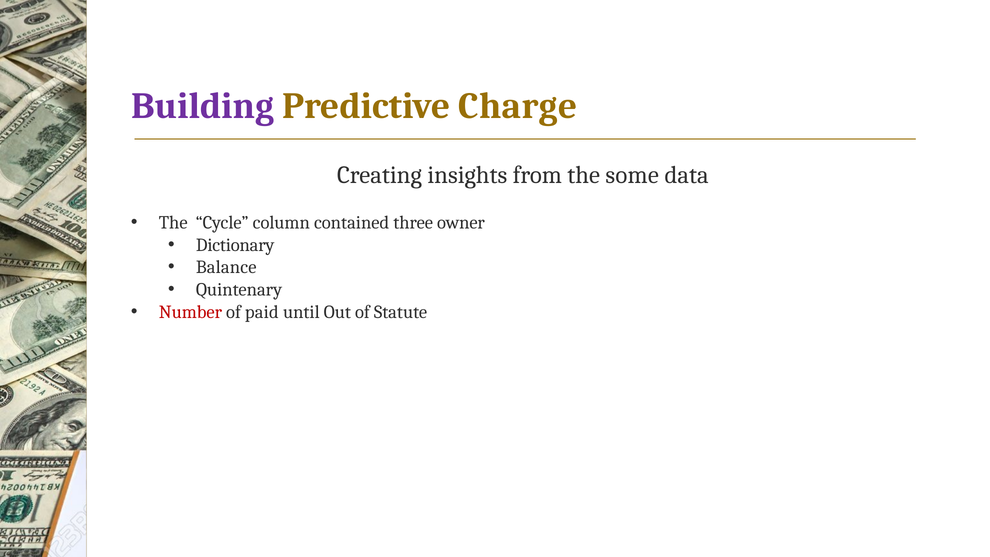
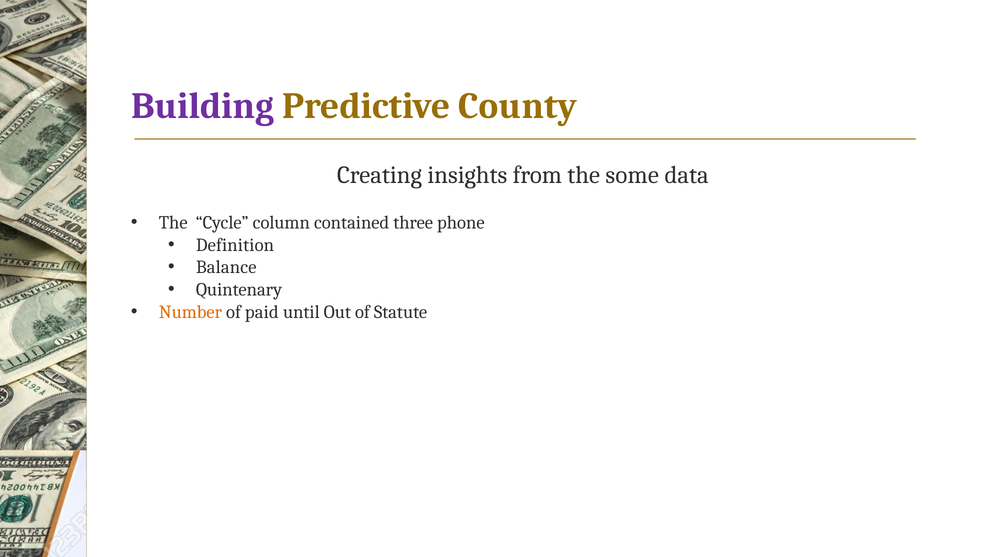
Charge: Charge -> County (518, 106)
owner: owner -> phone (461, 223)
Dictionary: Dictionary -> Definition (235, 245)
Number colour: red -> orange (190, 312)
